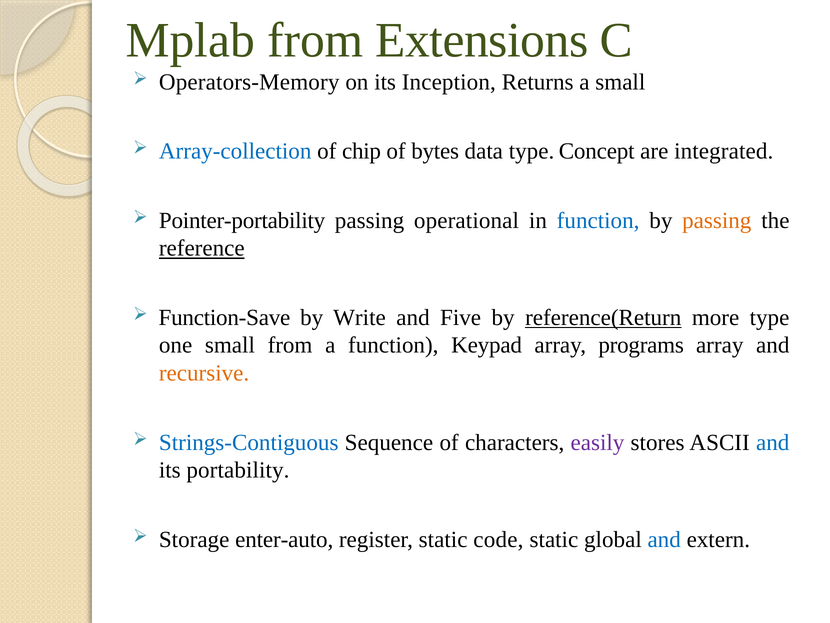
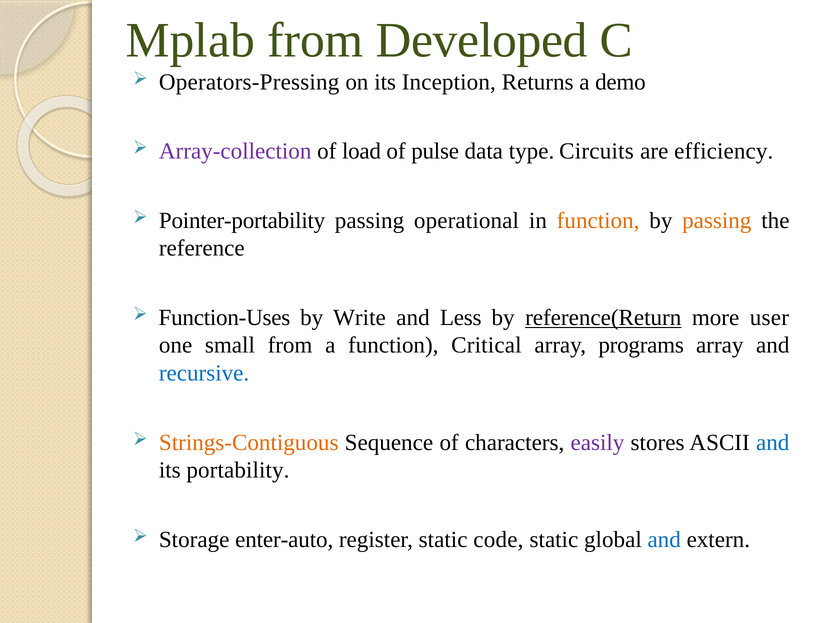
Extensions: Extensions -> Developed (482, 40)
Operators-Memory: Operators-Memory -> Operators-Pressing (249, 82)
a small: small -> demo (620, 82)
Array-collection colour: blue -> purple (235, 151)
chip: chip -> load (362, 151)
bytes: bytes -> pulse (435, 151)
Concept: Concept -> Circuits (596, 151)
integrated: integrated -> efficiency (724, 151)
function colour: blue -> orange (598, 220)
reference underline: present -> none (202, 248)
Function-Save: Function-Save -> Function-Uses (224, 317)
Five: Five -> Less (461, 317)
more type: type -> user (769, 317)
Keypad: Keypad -> Critical (486, 345)
recursive colour: orange -> blue (204, 373)
Strings-Contiguous colour: blue -> orange (249, 442)
